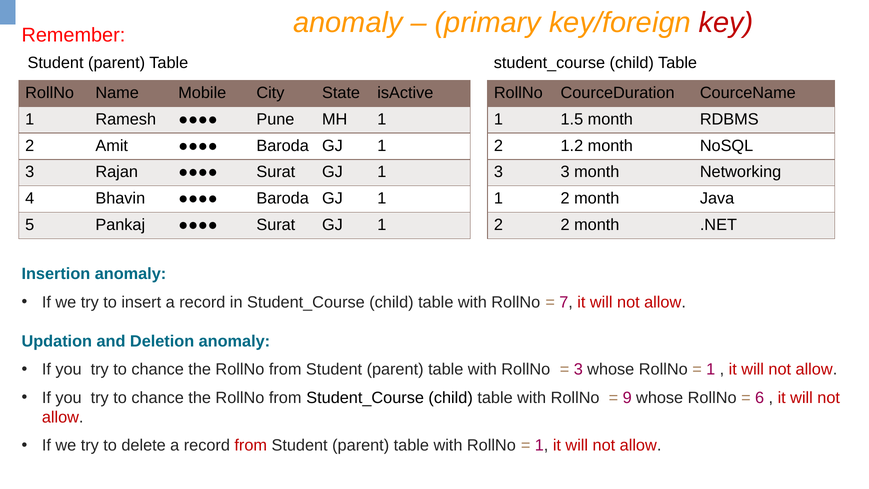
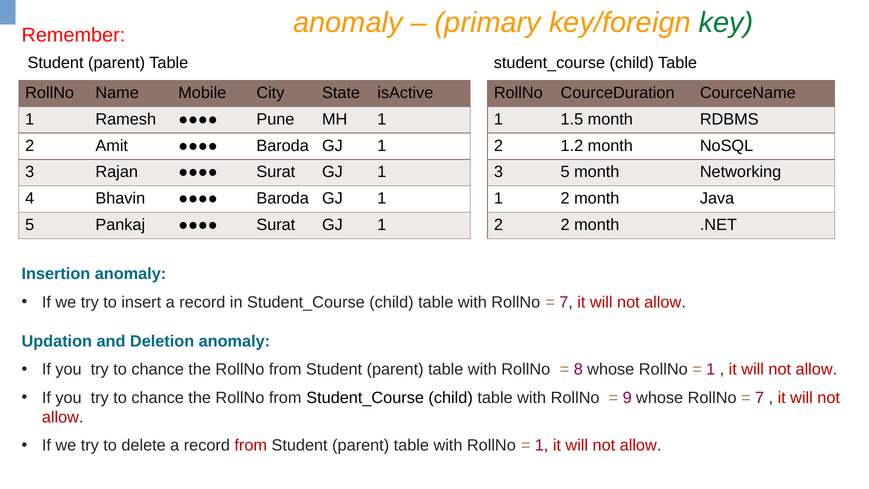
key colour: red -> green (726, 23)
3 3: 3 -> 5 (565, 172)
3: 3 -> 8 (578, 369)
6: 6 -> 7 (760, 398)
